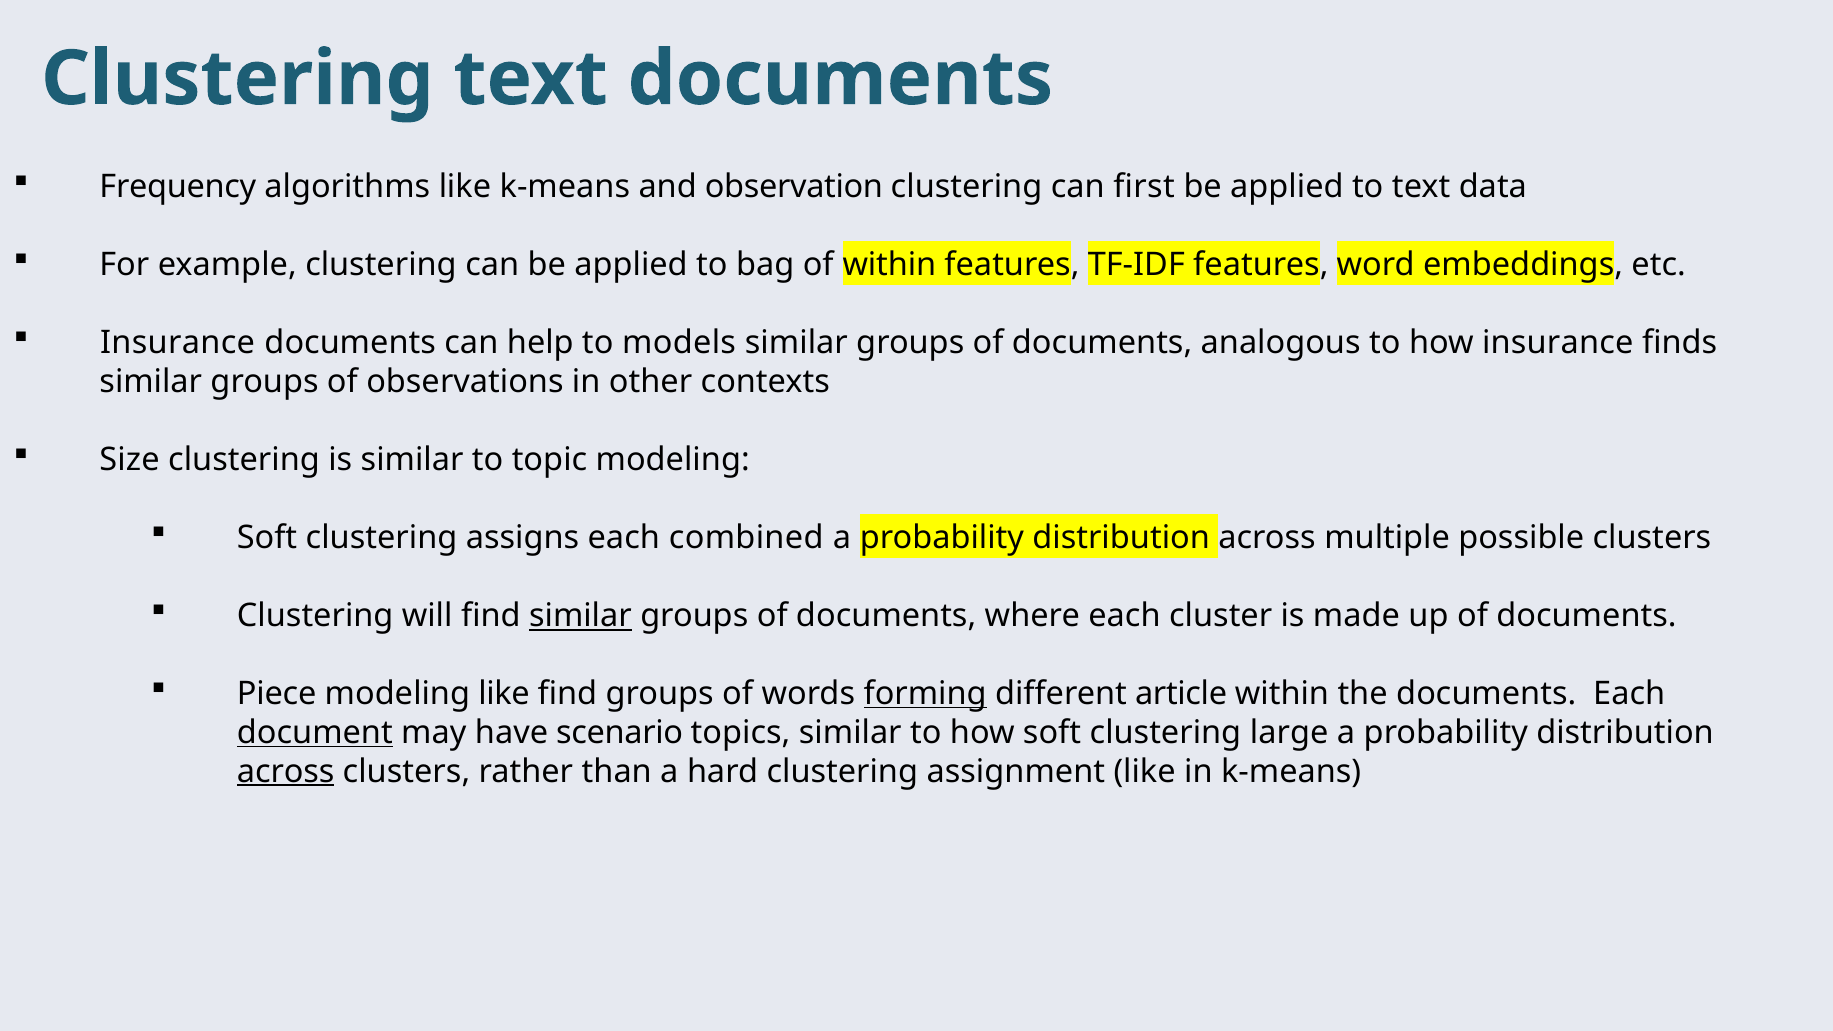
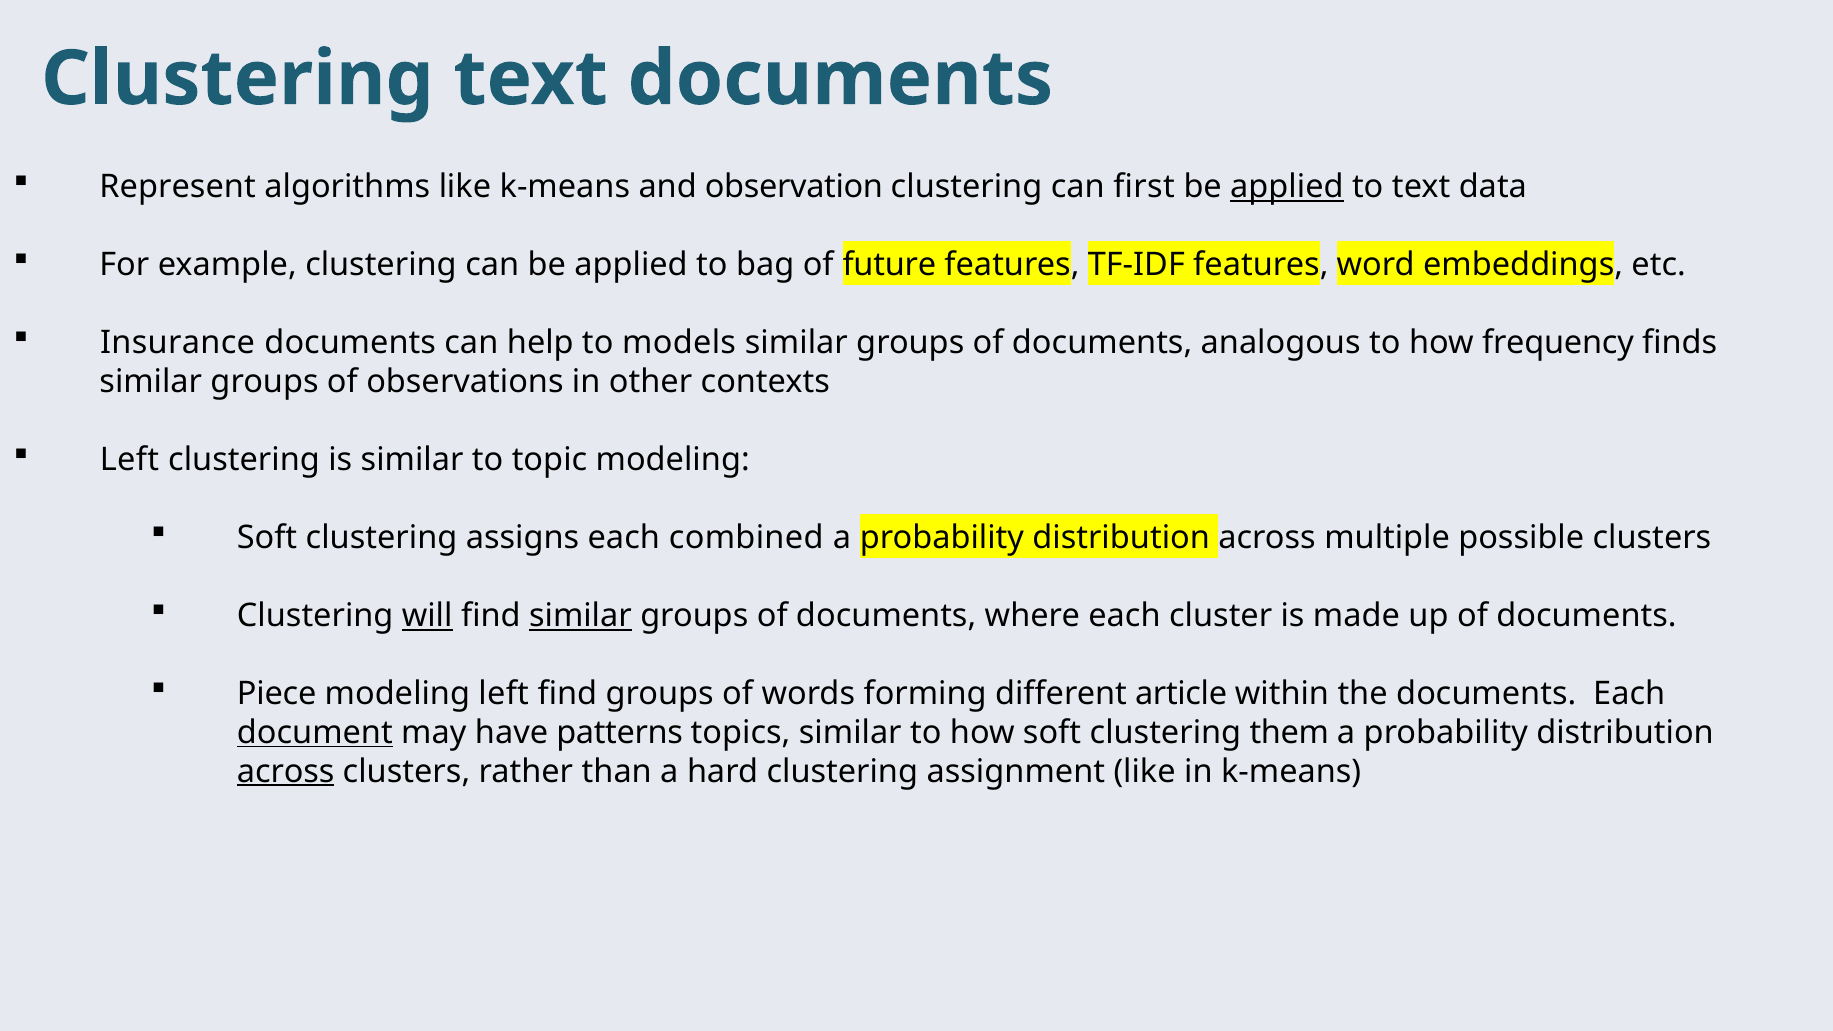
Frequency: Frequency -> Represent (178, 187)
applied underline: none -> present (1287, 187)
of within: within -> future (889, 265)
how insurance: insurance -> frequency (1558, 343)
Size: Size -> Left (129, 460)
will underline: none -> present (427, 616)
modeling like: like -> left (504, 694)
forming underline: present -> none (925, 694)
scenario: scenario -> patterns (620, 733)
large: large -> them (1289, 733)
